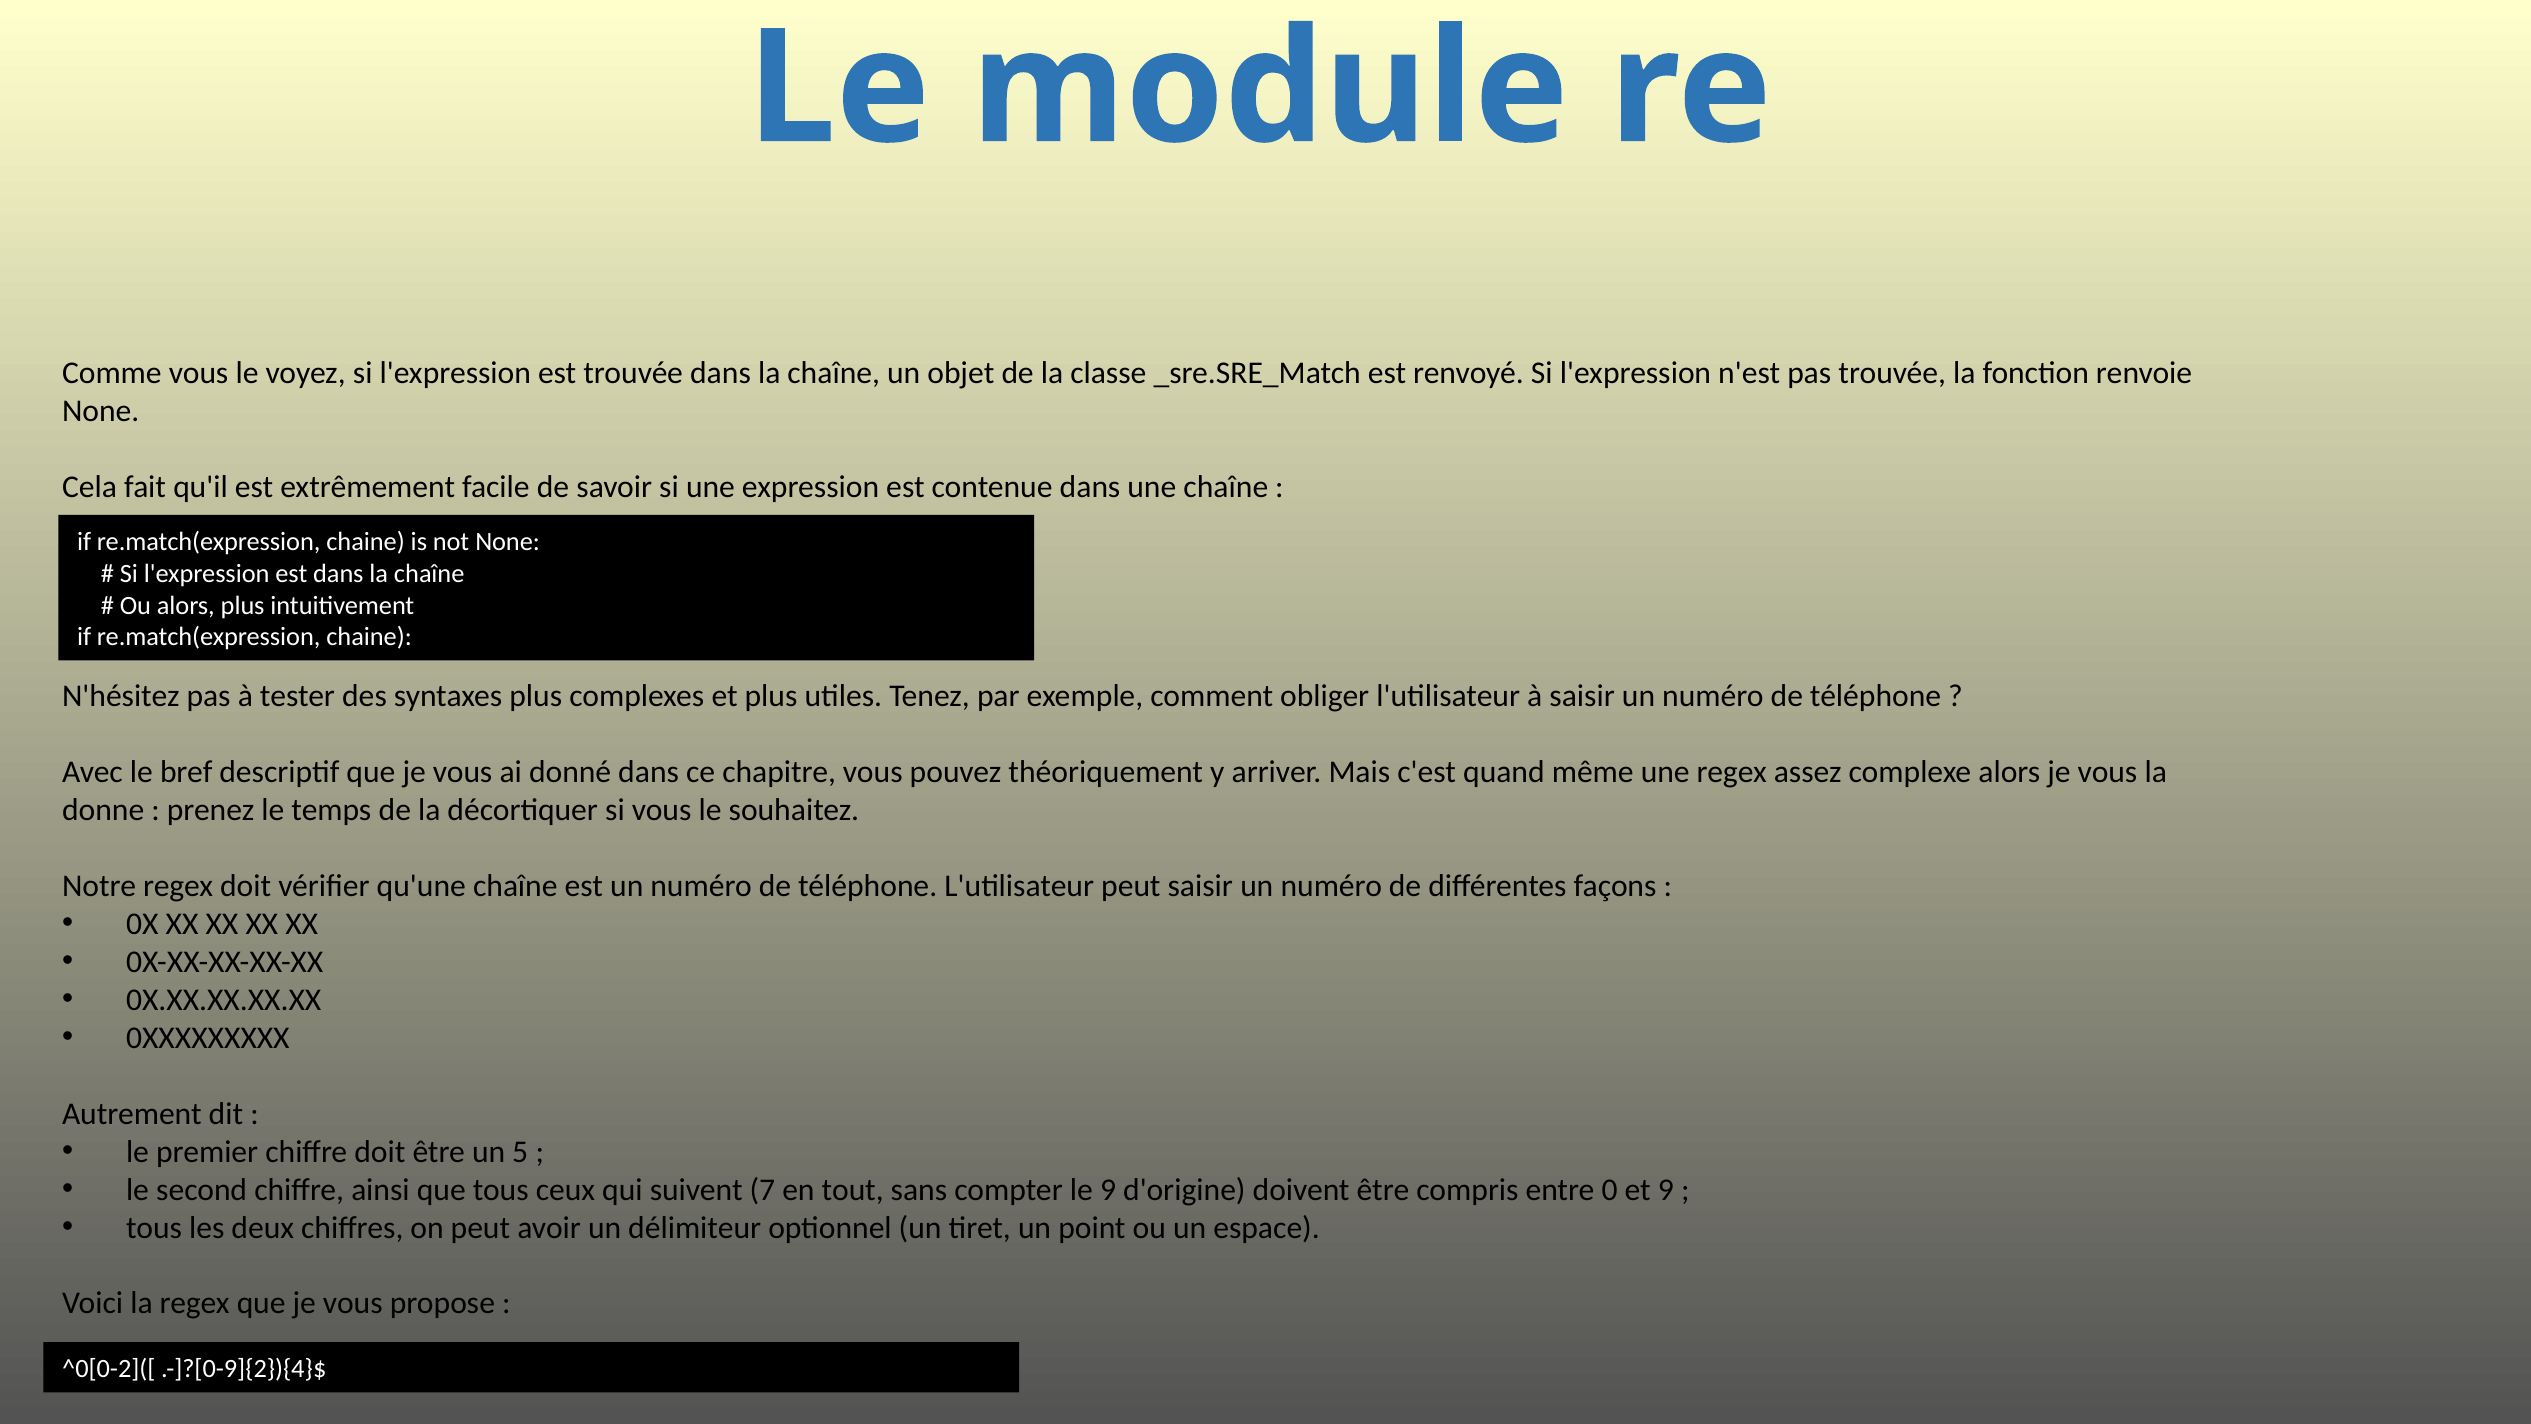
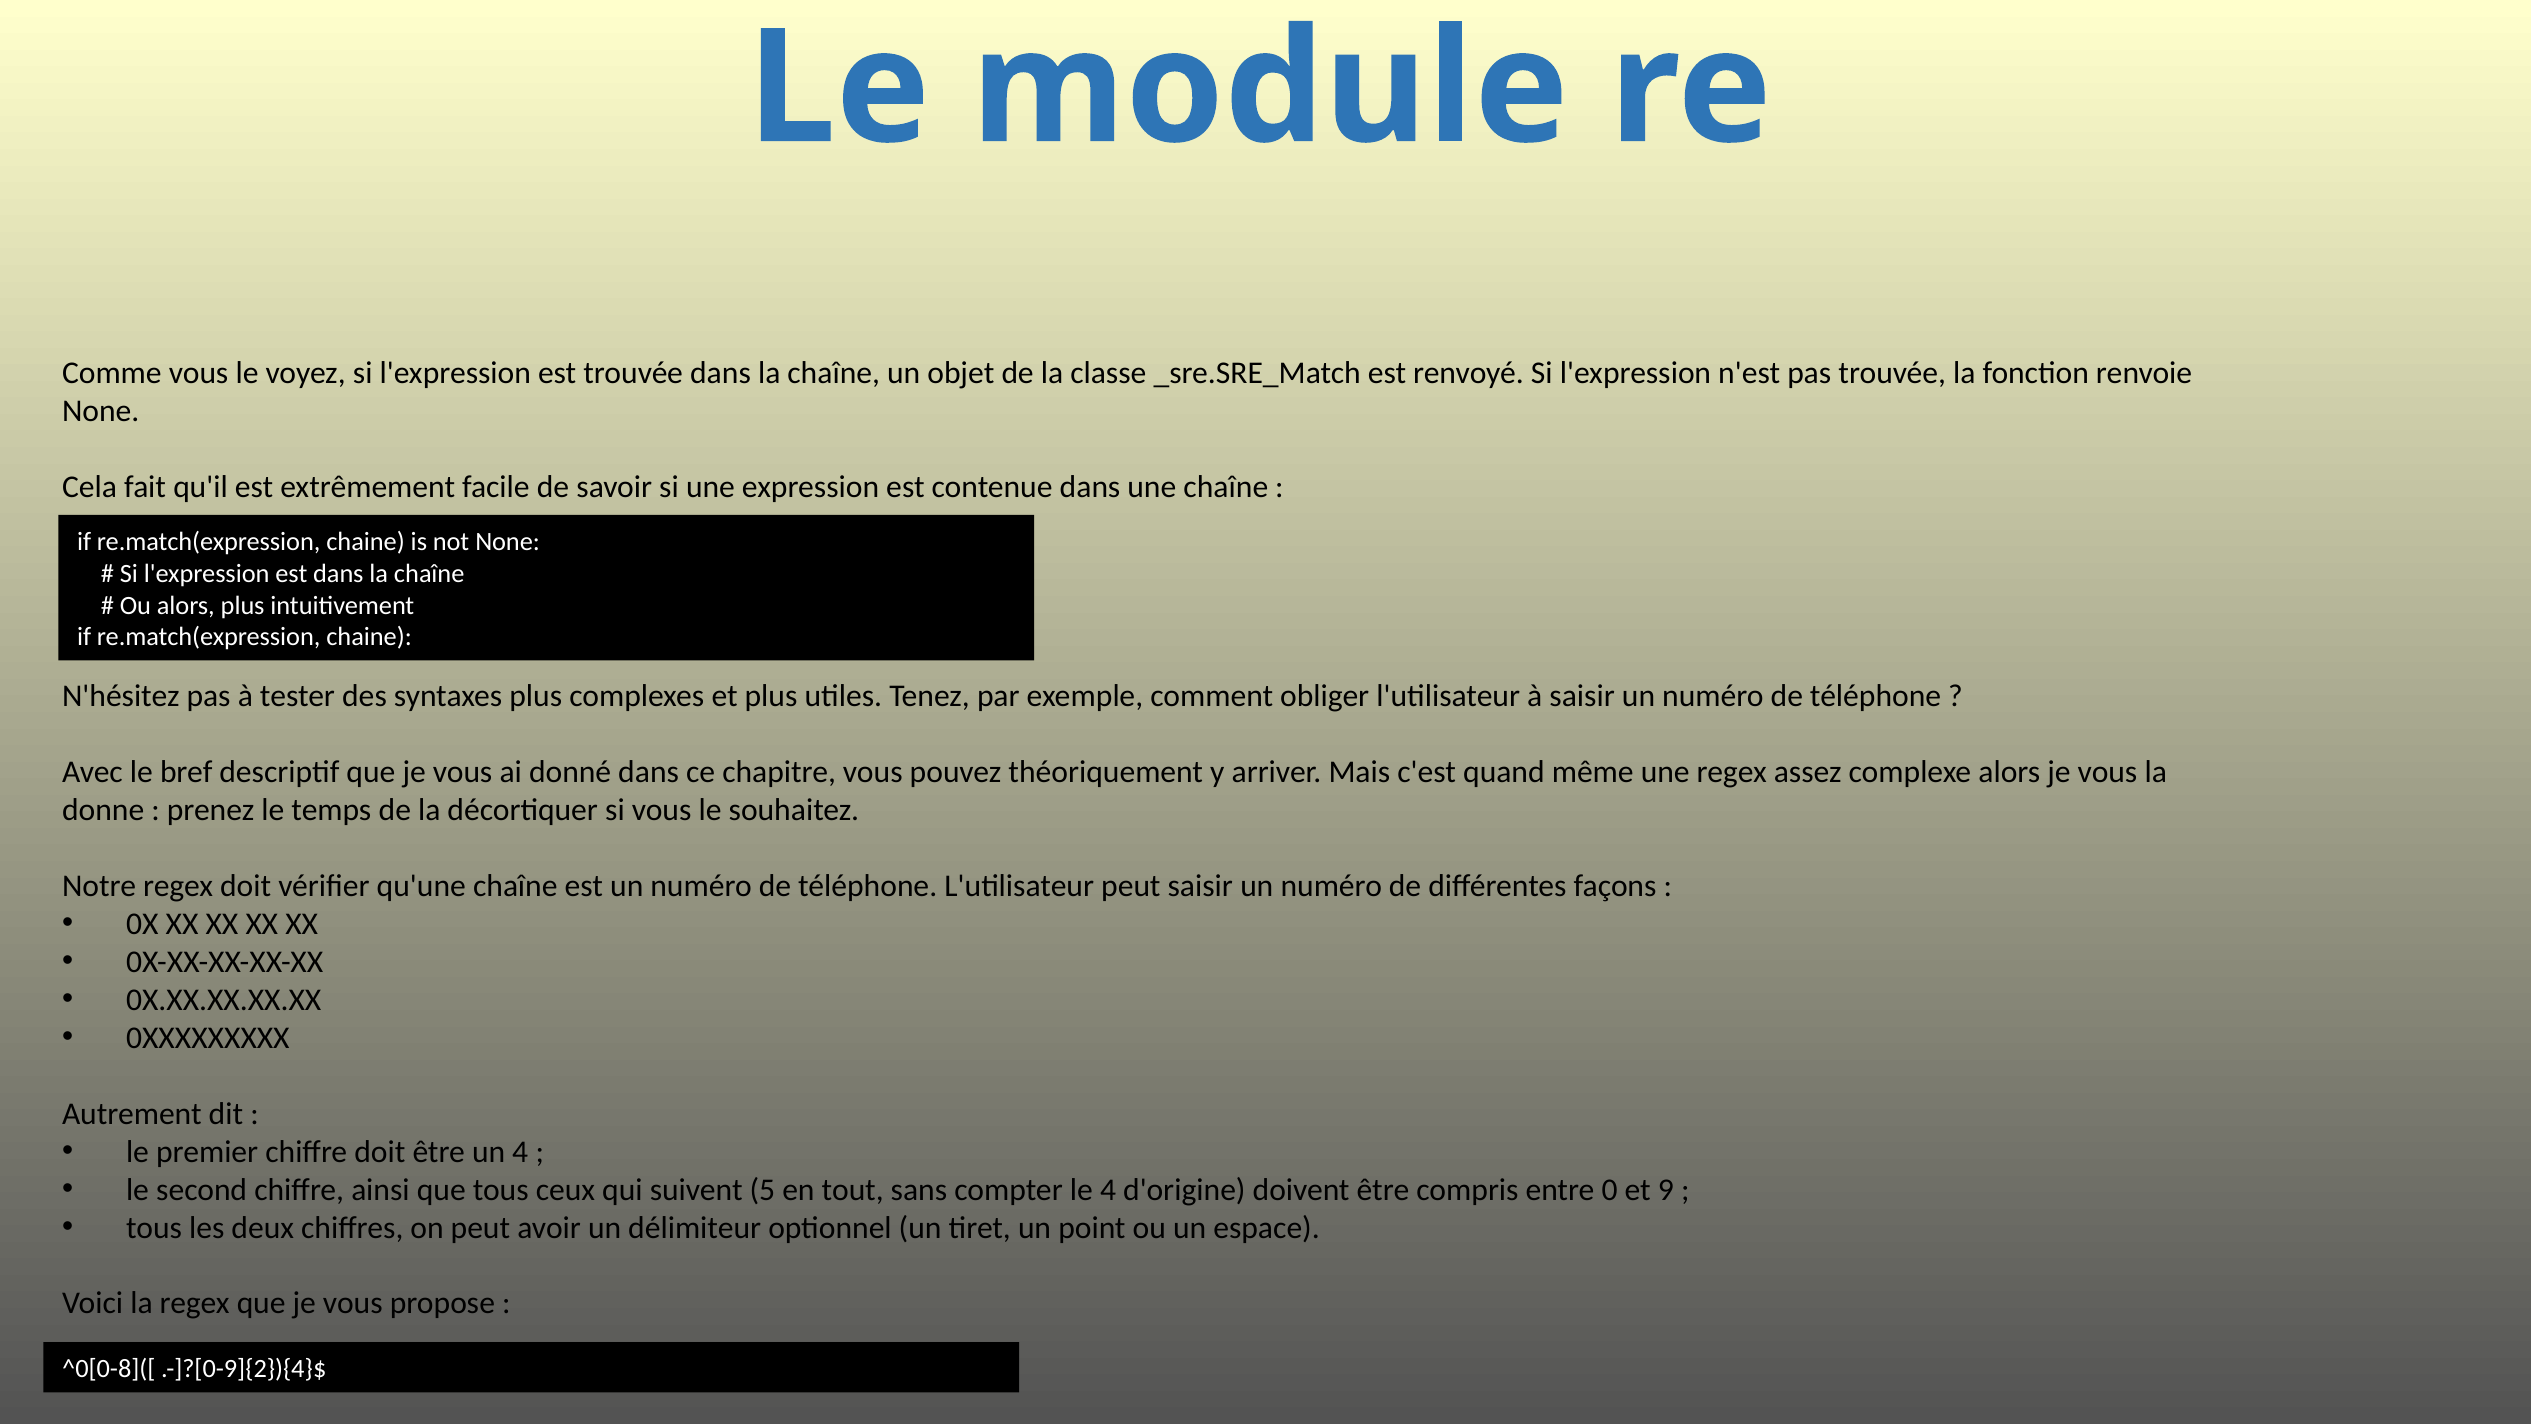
un 5: 5 -> 4 (520, 1151)
7: 7 -> 5 (762, 1189)
le 9: 9 -> 4 (1108, 1189)
^0[0-2]([: ^0[0-2]([ -> ^0[0-8]([ (109, 1369)
